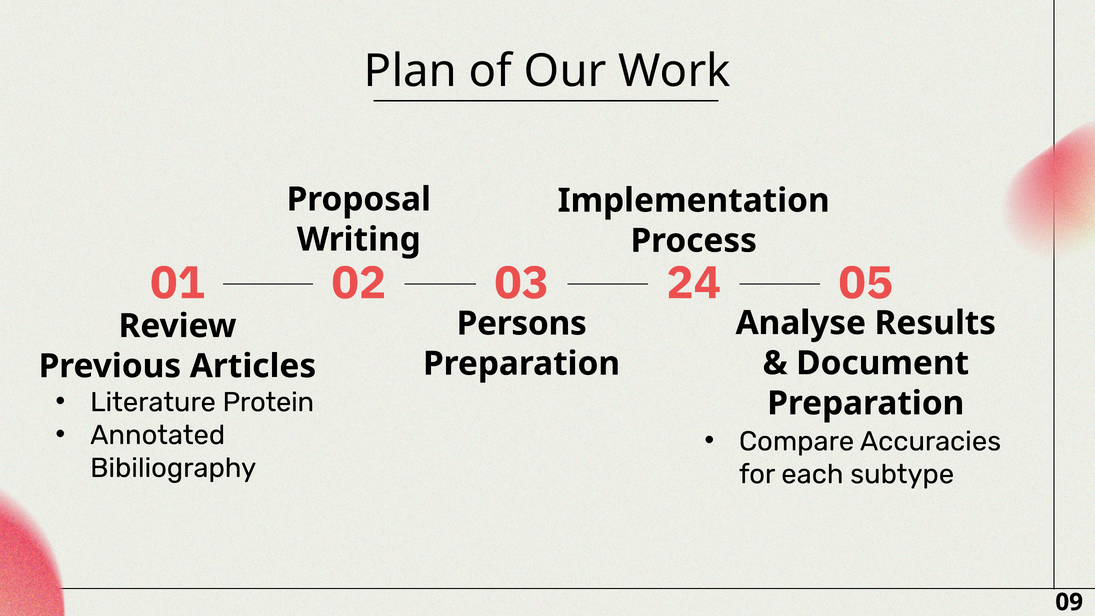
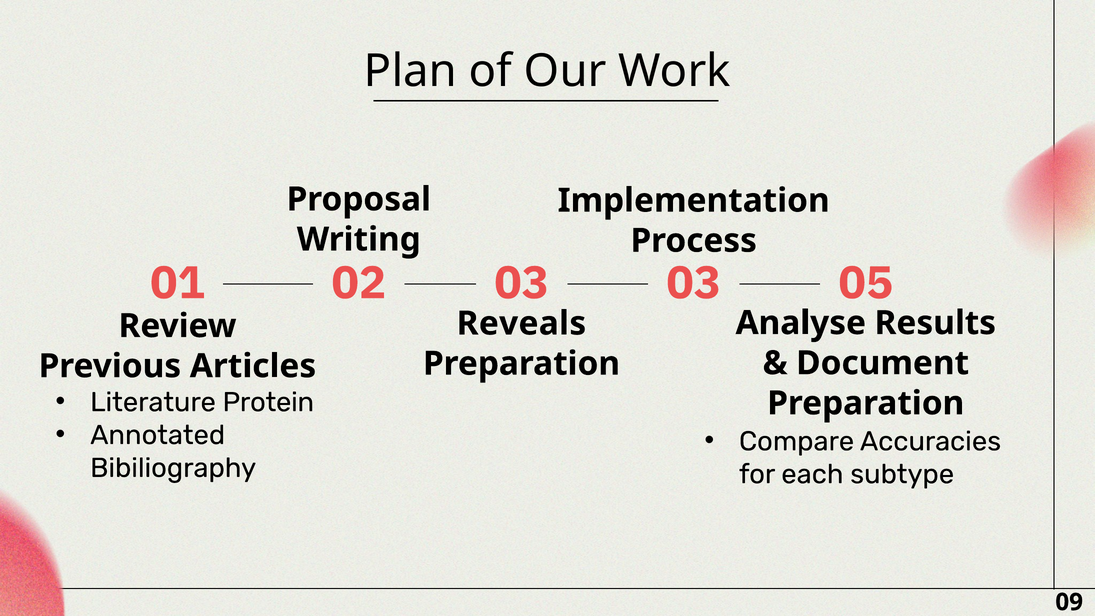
02 24: 24 -> 03 (694, 283)
Persons: Persons -> Reveals (521, 323)
